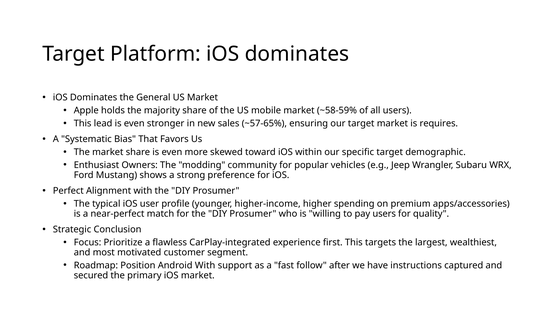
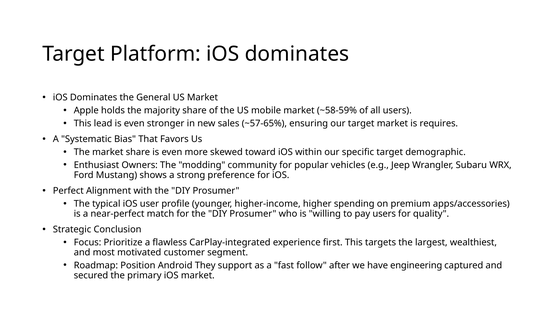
Android With: With -> They (205, 266)
instructions: instructions -> engineering (416, 266)
